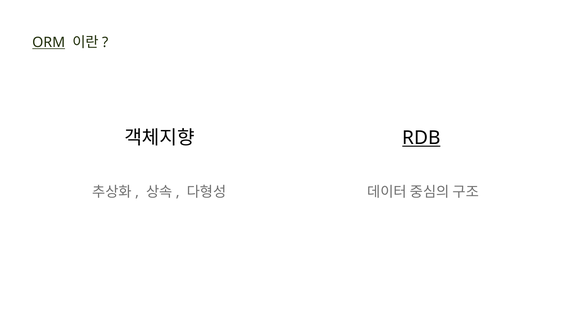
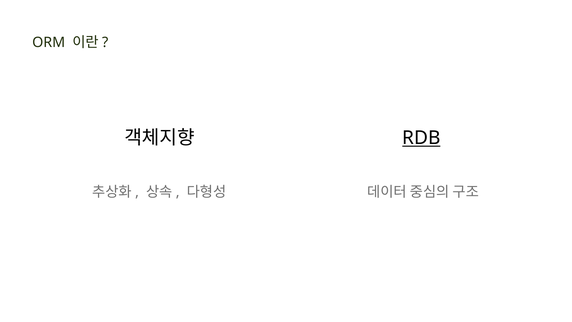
ORM underline: present -> none (49, 43)
